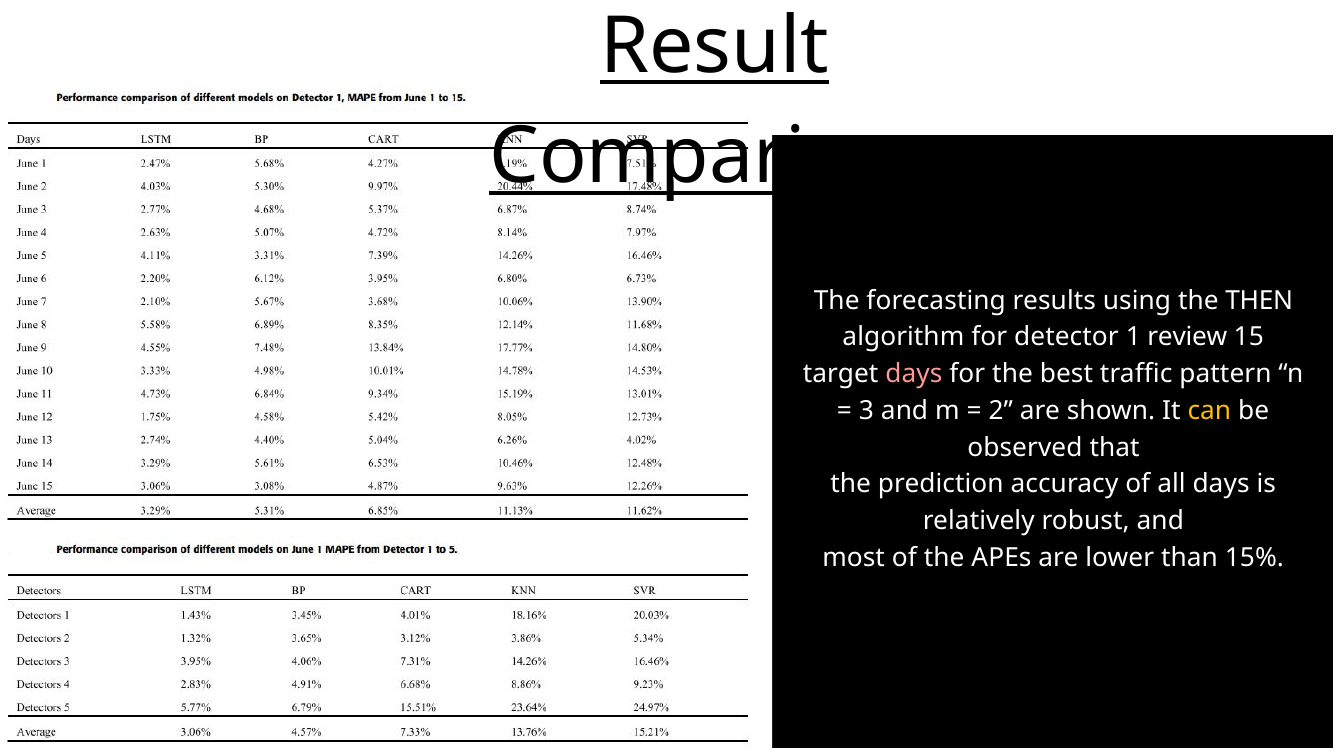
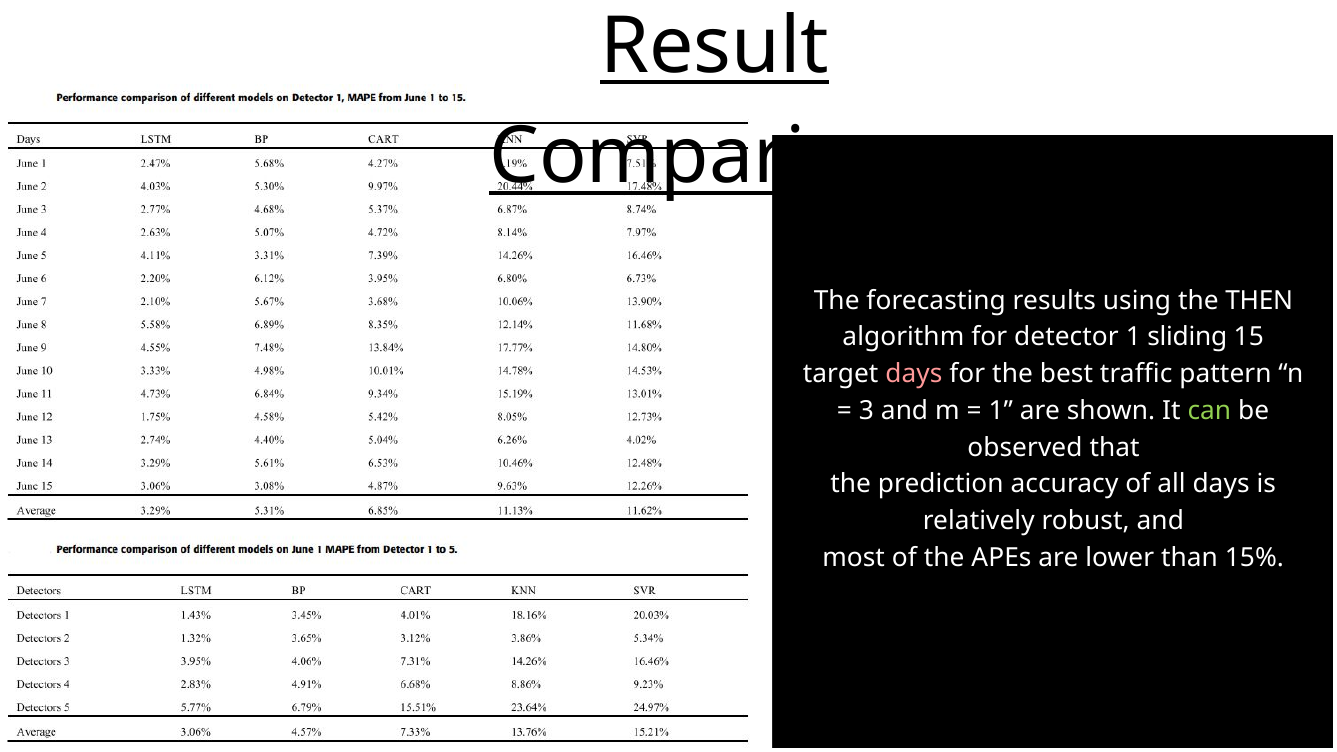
review: review -> sliding (1187, 337)
2: 2 -> 1 (1001, 411)
can colour: yellow -> light green (1209, 411)
